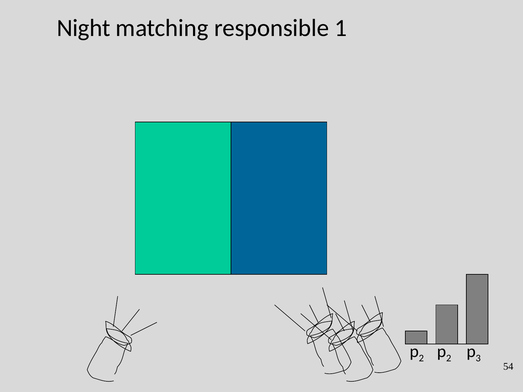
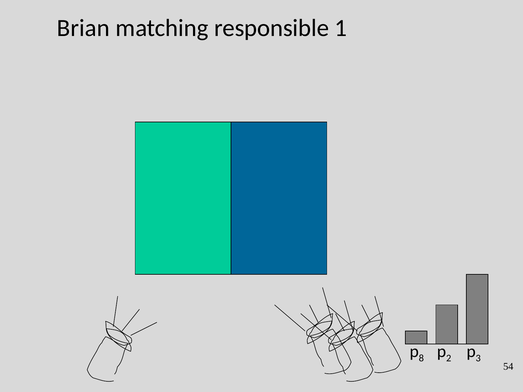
Night: Night -> Brian (83, 28)
2: 2 -> 8 (421, 358)
